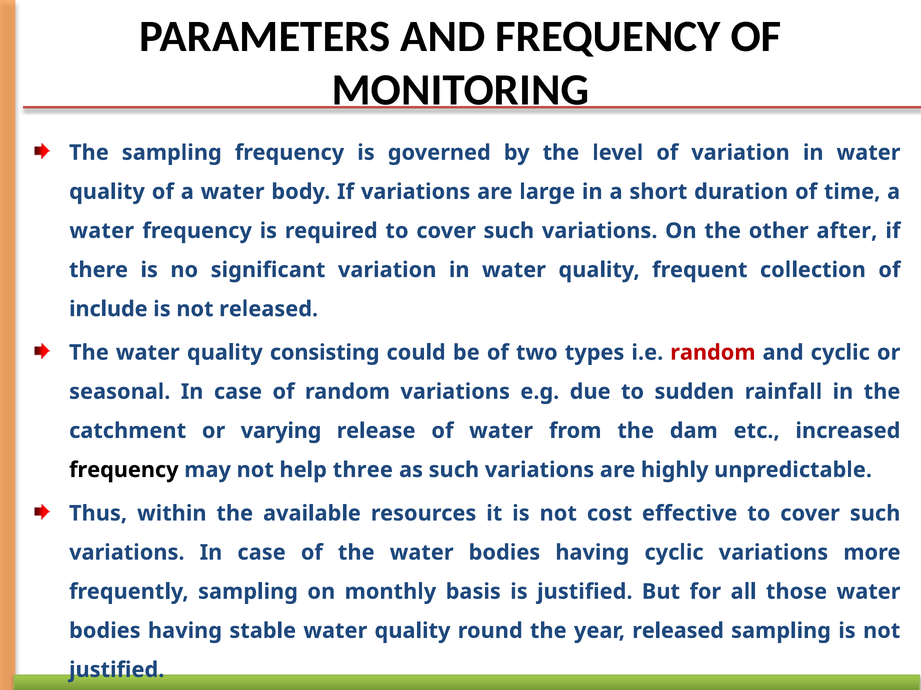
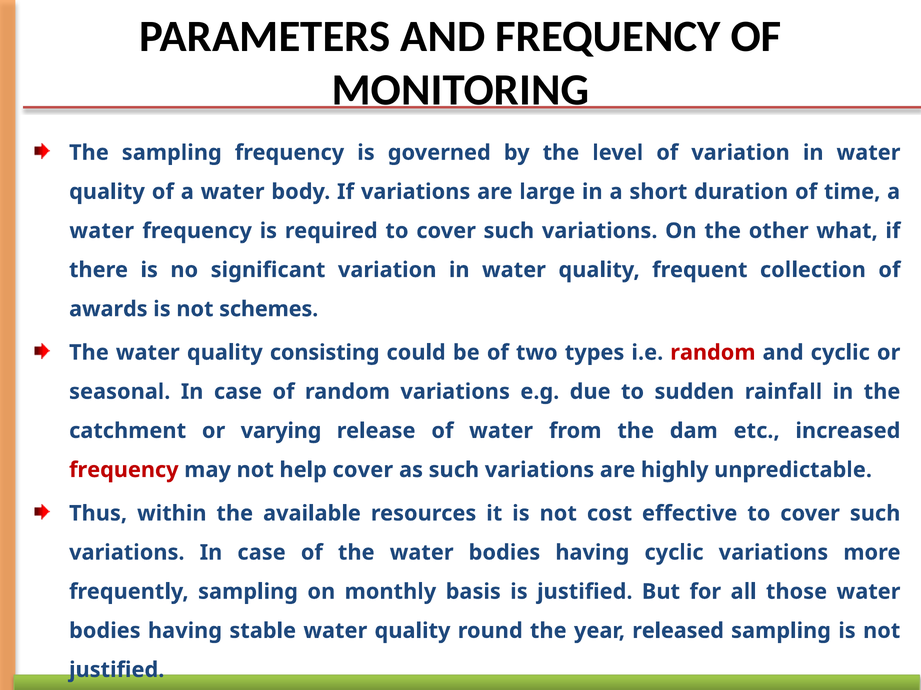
after: after -> what (847, 231)
include: include -> awards (108, 309)
not released: released -> schemes (269, 309)
frequency colour: black -> red (124, 470)
help three: three -> cover (363, 470)
